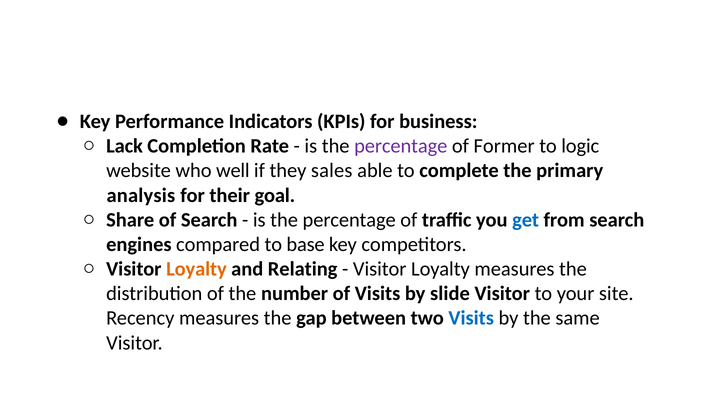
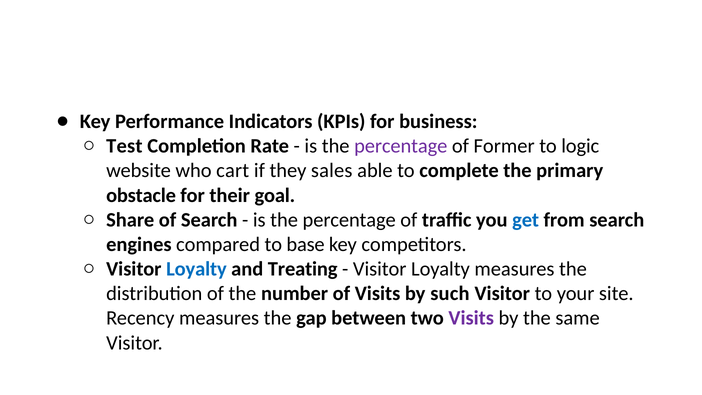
Lack: Lack -> Test (124, 146)
well: well -> cart (233, 171)
analysis: analysis -> obstacle (141, 195)
Loyalty colour: orange -> blue (196, 269)
Relating: Relating -> Treating (303, 269)
slide: slide -> such (450, 294)
Visits colour: blue -> purple (471, 318)
